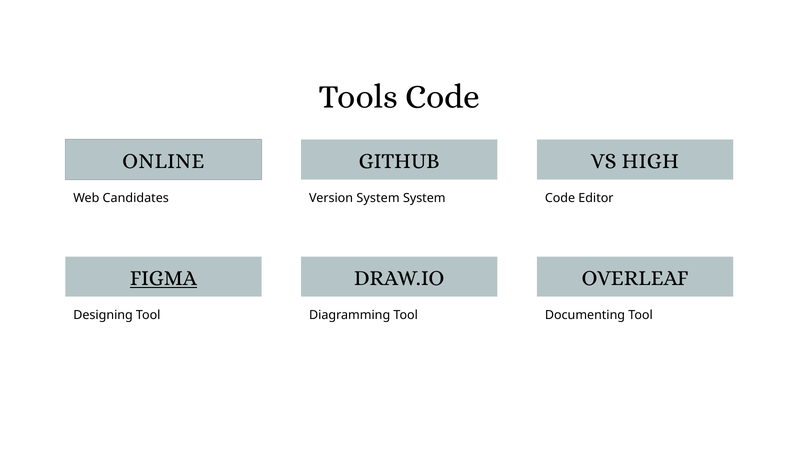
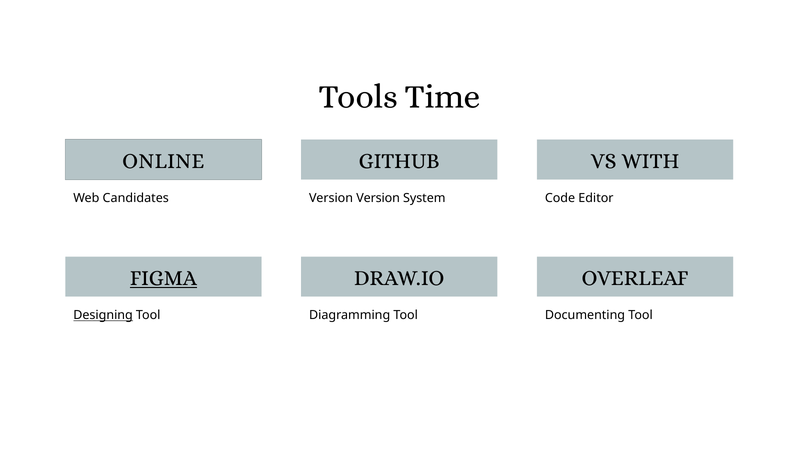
Tools Code: Code -> Time (443, 97)
HIGH: HIGH -> WITH (650, 161)
Version System: System -> Version (378, 198)
Designing underline: none -> present (103, 315)
